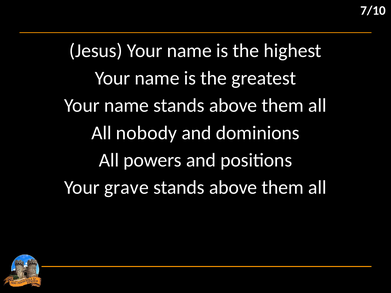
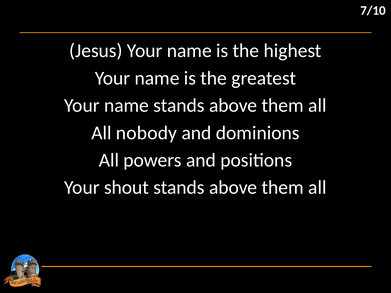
grave: grave -> shout (127, 188)
